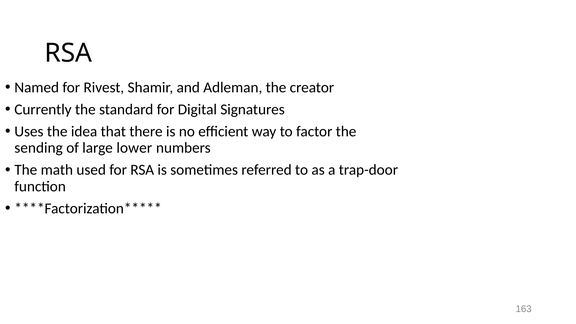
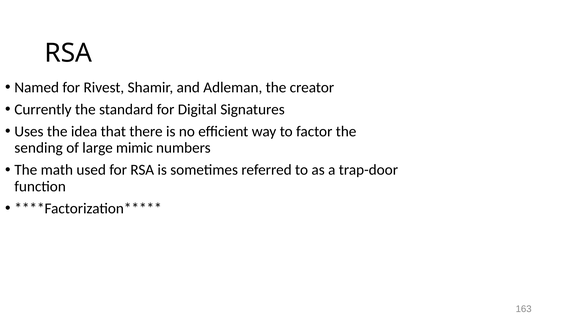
lower: lower -> mimic (134, 148)
